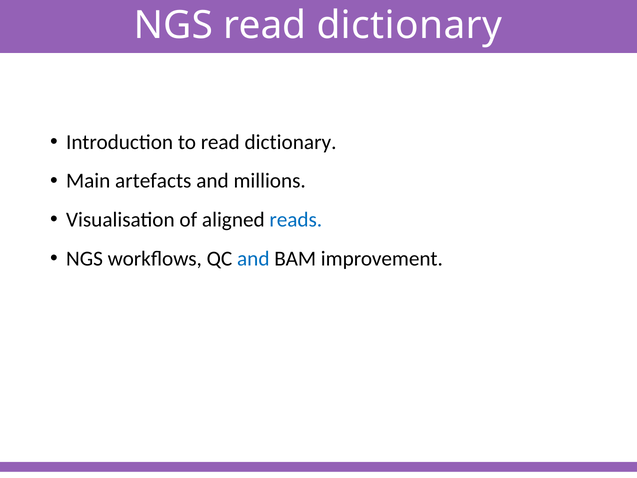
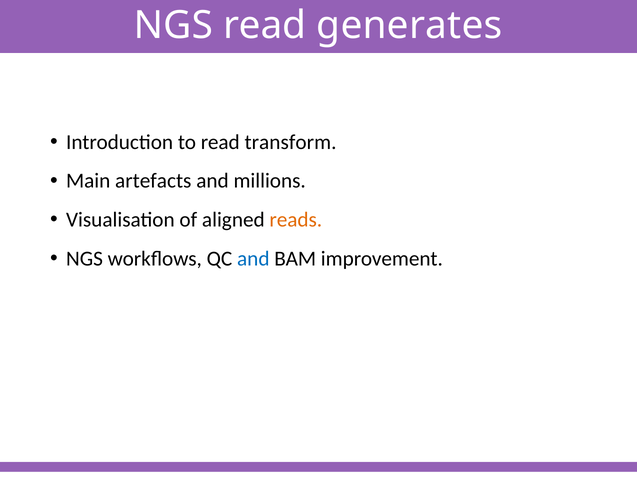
NGS read dictionary: dictionary -> generates (409, 25)
to read dictionary: dictionary -> transform (291, 142)
reads colour: blue -> orange (296, 220)
